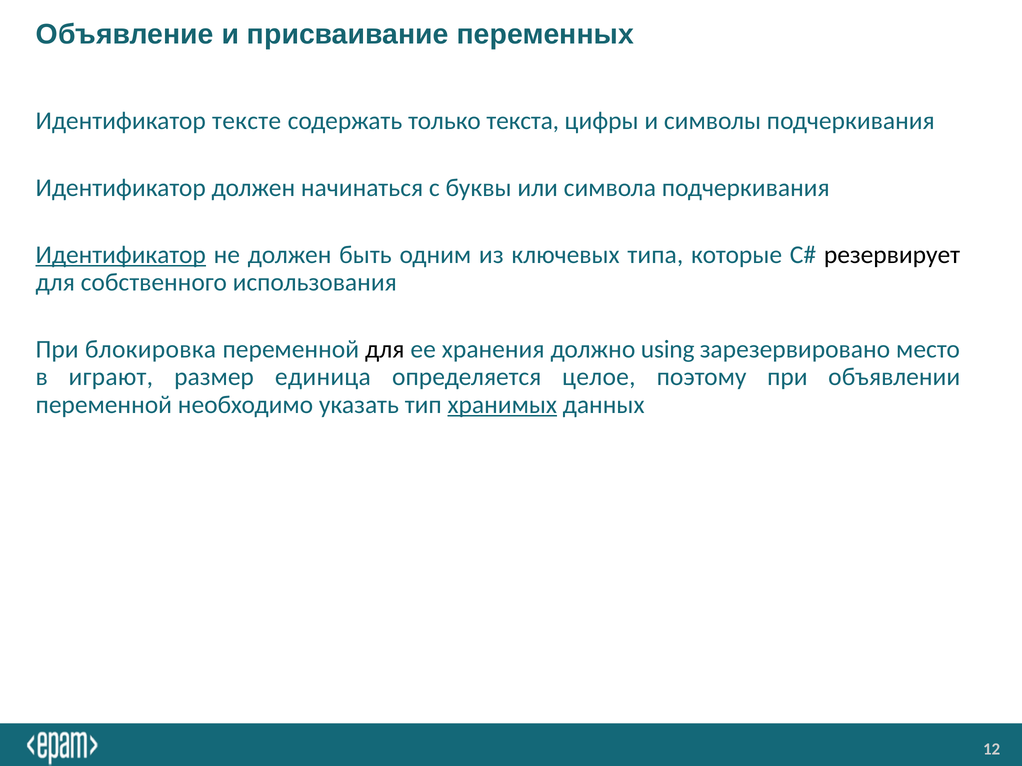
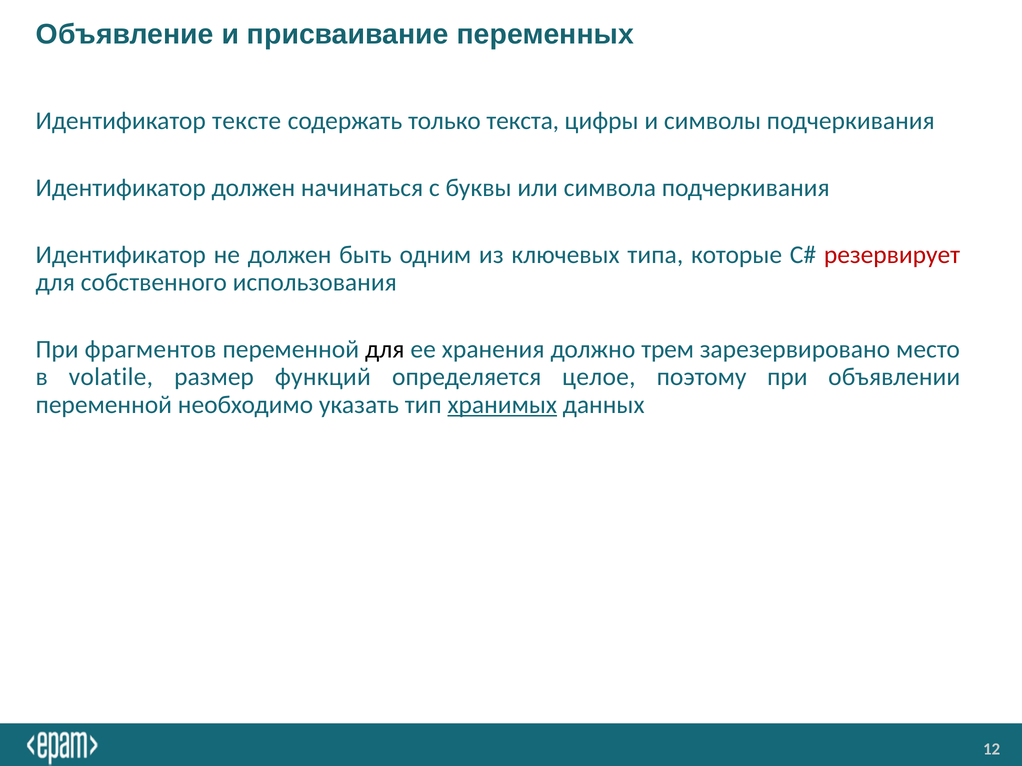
Идентификатор underline: present -> none (121, 255)
резервирует colour: black -> red (892, 255)
блокировка: блокировка -> фрагментов (151, 350)
using: using -> трем (668, 350)
играют: играют -> volatile (111, 377)
единица: единица -> функций (323, 377)
